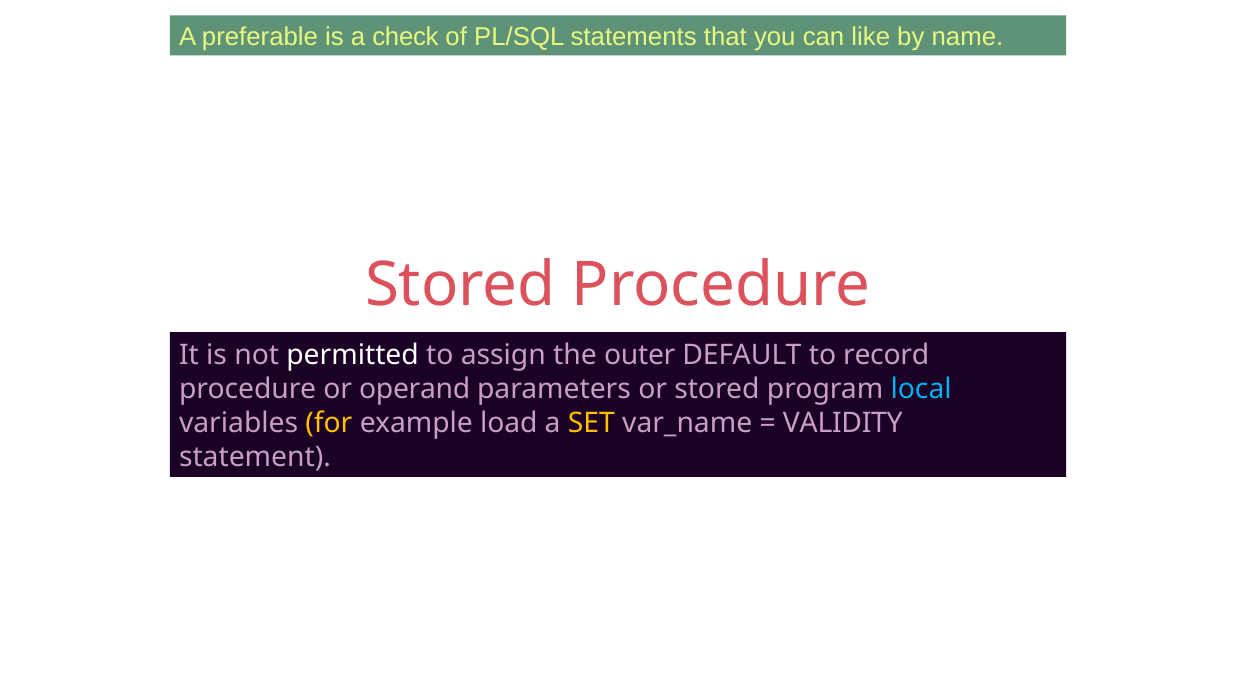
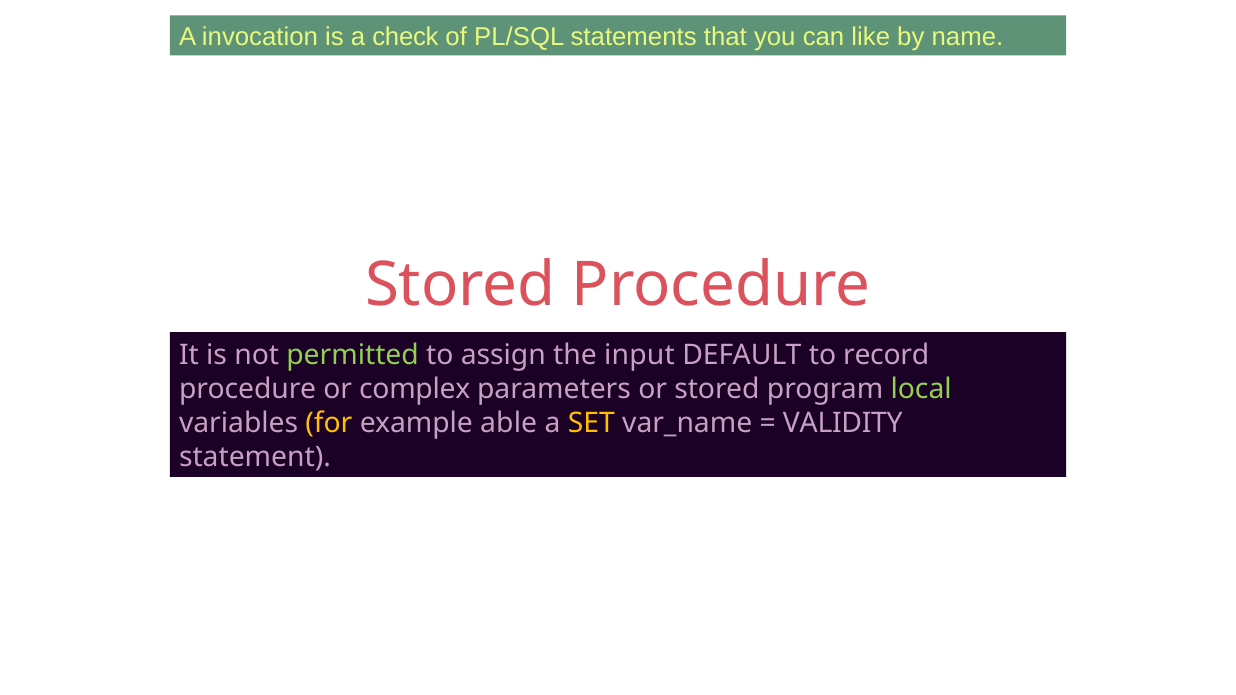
preferable: preferable -> invocation (260, 37)
permitted colour: white -> light green (353, 356)
outer: outer -> input (639, 356)
operand: operand -> complex (415, 390)
local colour: light blue -> light green (921, 390)
load: load -> able (509, 424)
